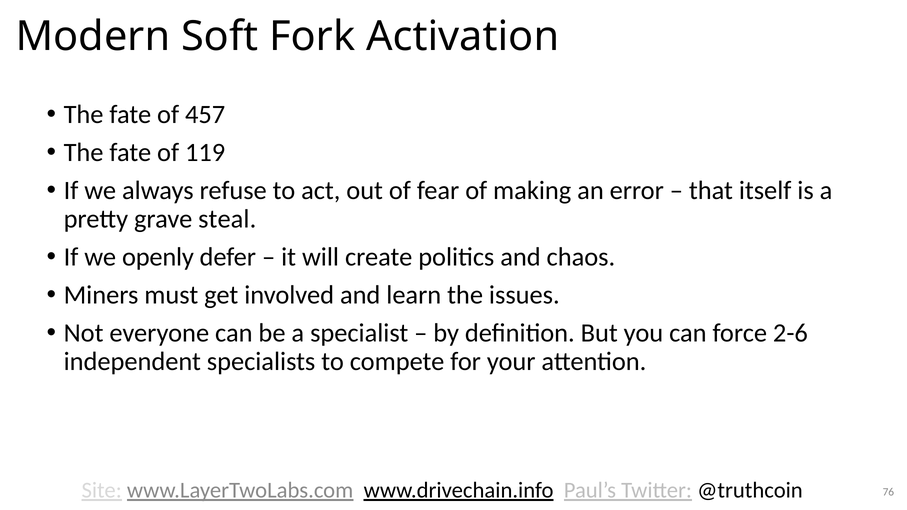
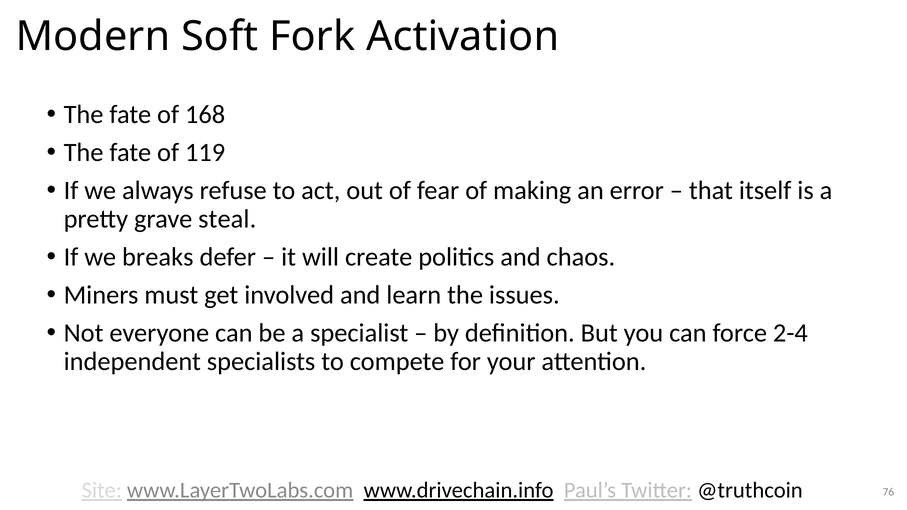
457: 457 -> 168 (205, 115)
openly: openly -> breaks (158, 257)
2-6: 2-6 -> 2-4 (790, 333)
